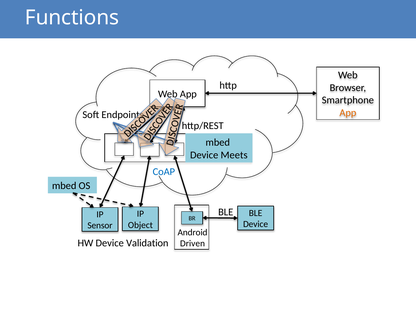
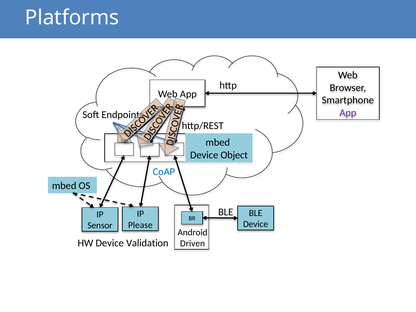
Functions: Functions -> Platforms (72, 18)
App colour: orange -> purple (348, 113)
Meets: Meets -> Object (234, 155)
Object: Object -> Please (140, 225)
